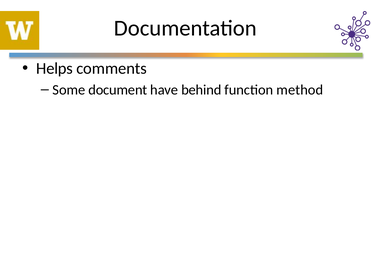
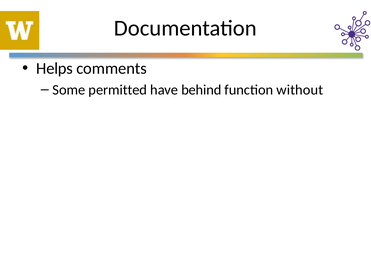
document: document -> permitted (118, 90)
method: method -> without (300, 90)
